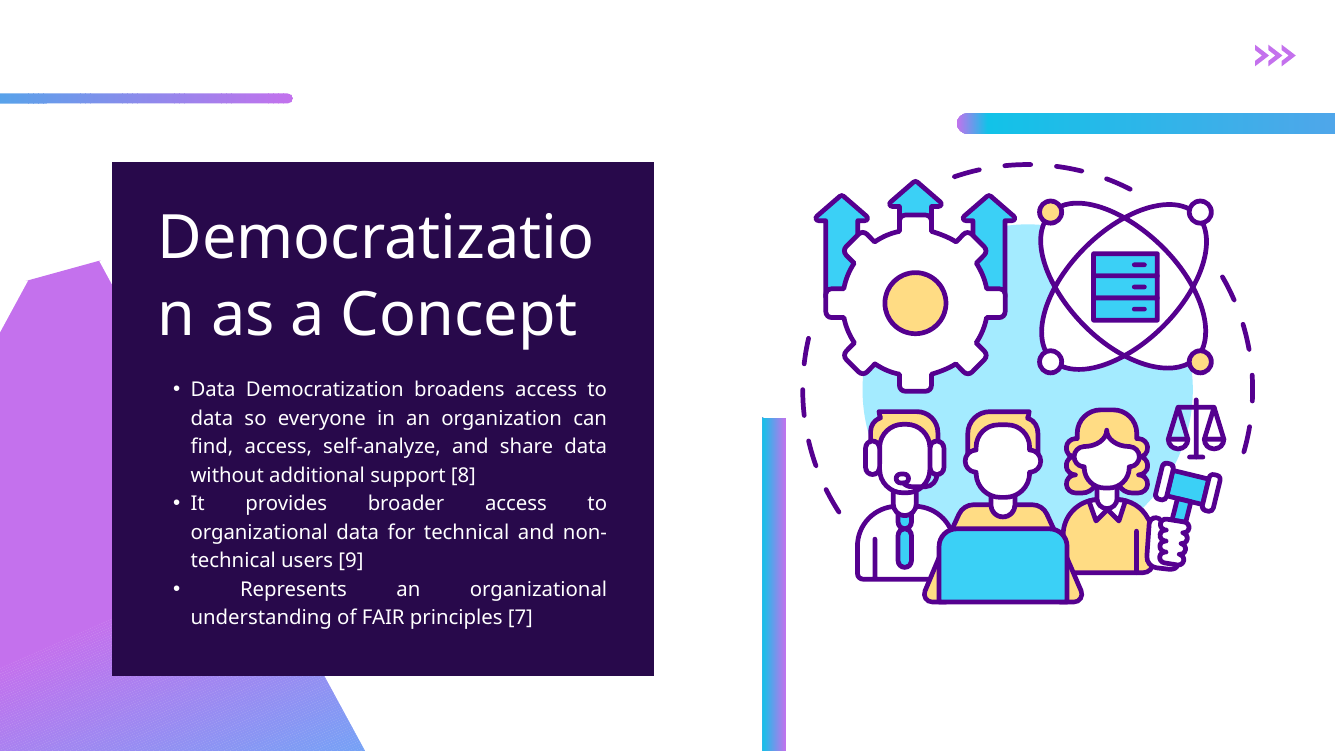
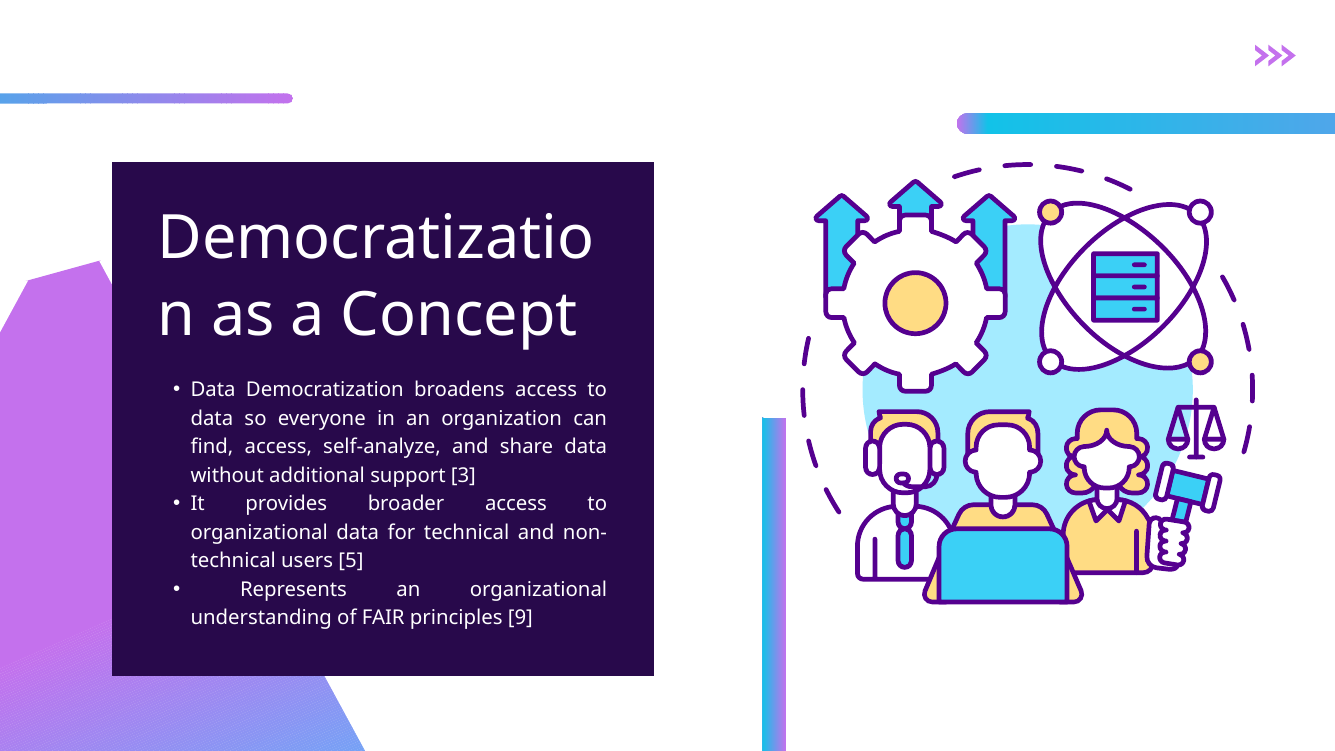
8: 8 -> 3 (463, 475)
9: 9 -> 5 (351, 561)
7: 7 -> 9 (520, 618)
